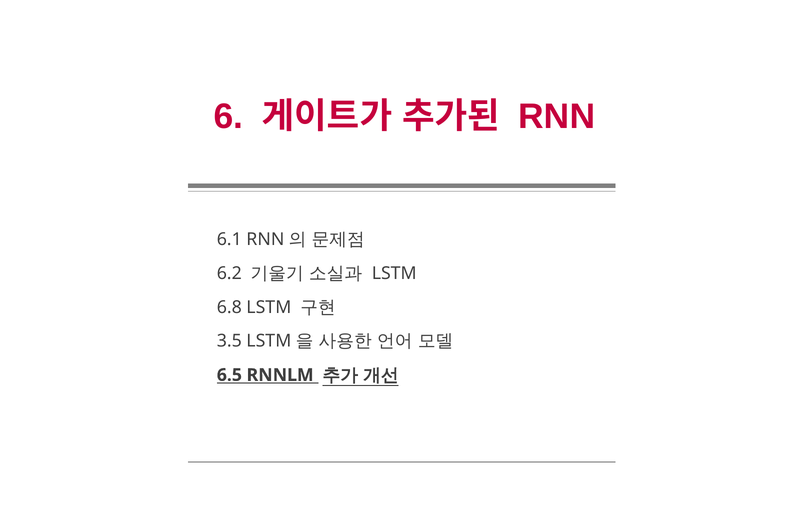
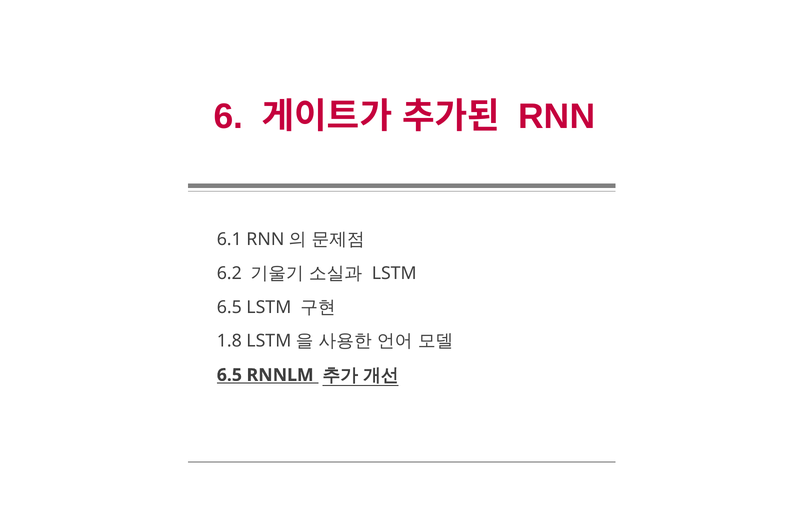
6.8: 6.8 -> 6.5 (229, 307)
3.5: 3.5 -> 1.8 (229, 341)
